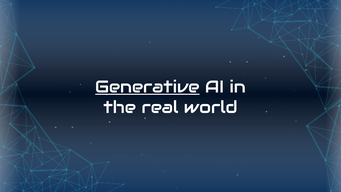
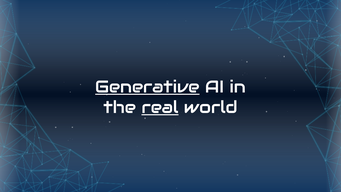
real underline: none -> present (160, 107)
